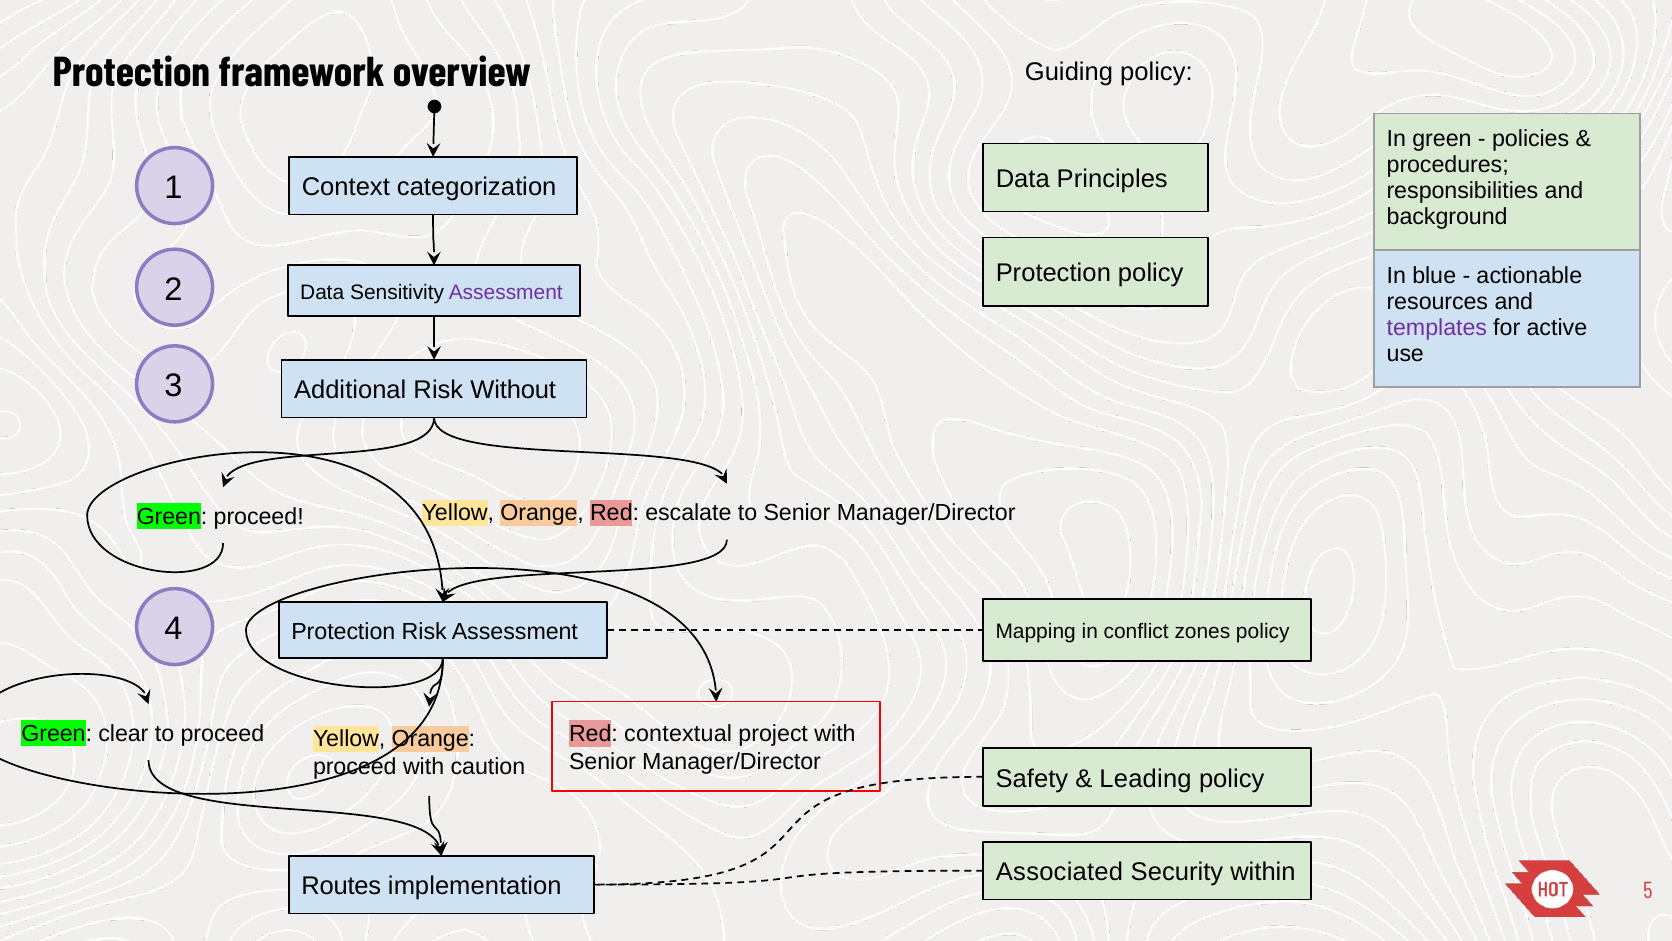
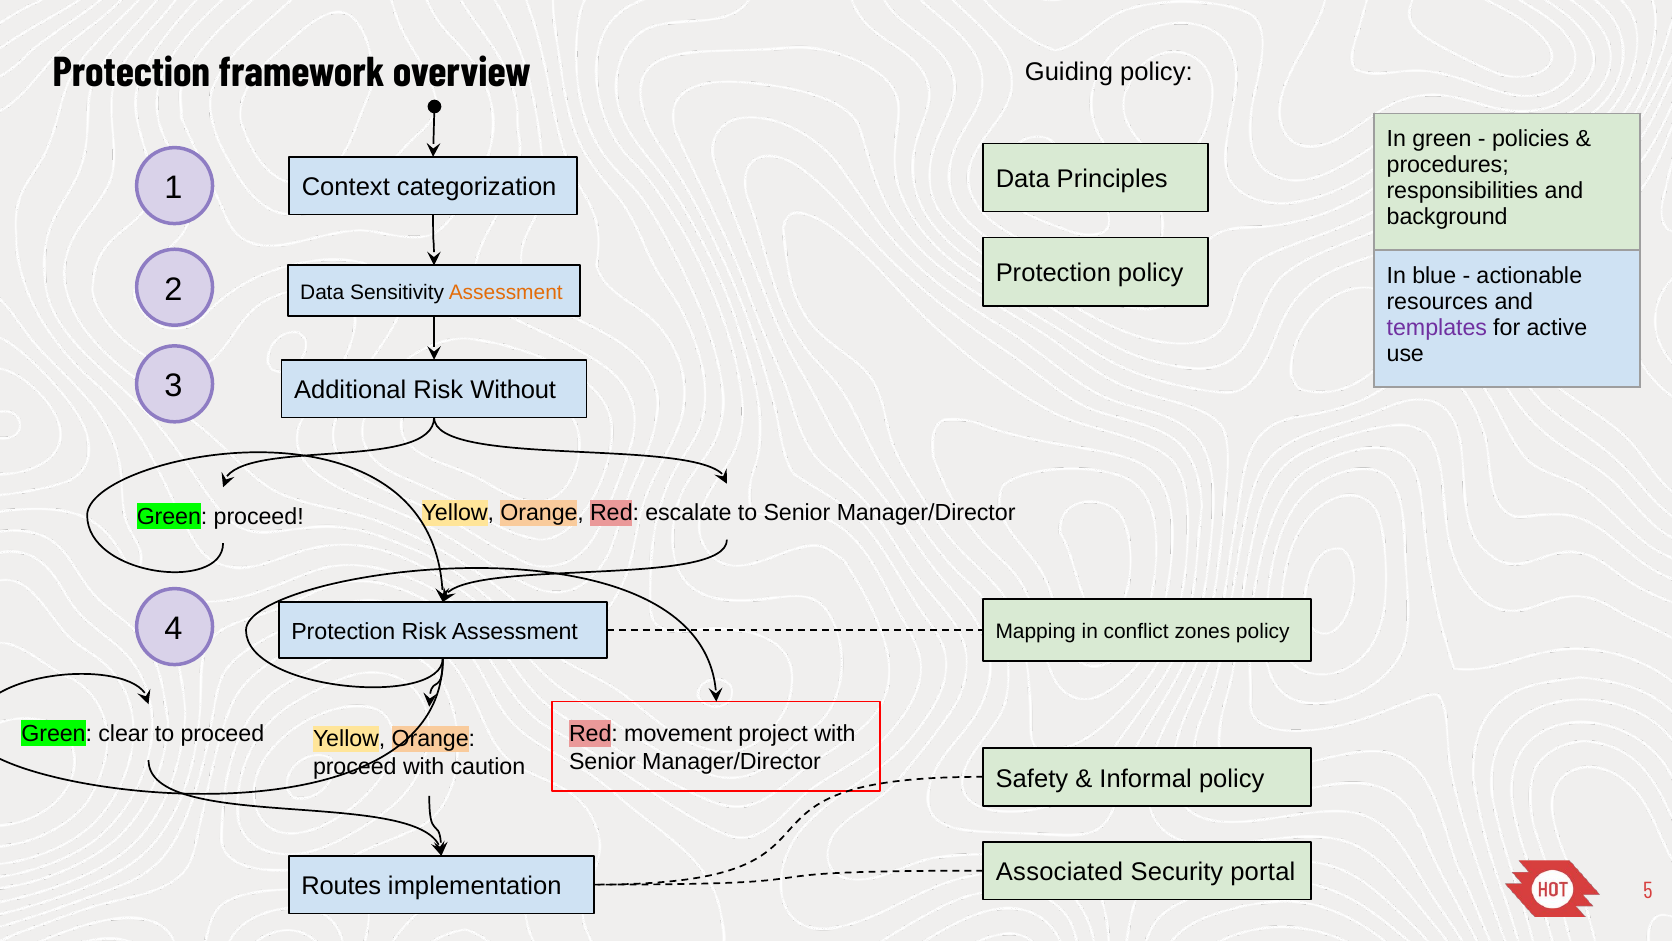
Assessment colour: purple -> orange (506, 292)
contextual: contextual -> movement (678, 734)
Leading: Leading -> Informal (1146, 778)
within: within -> portal (1263, 872)
